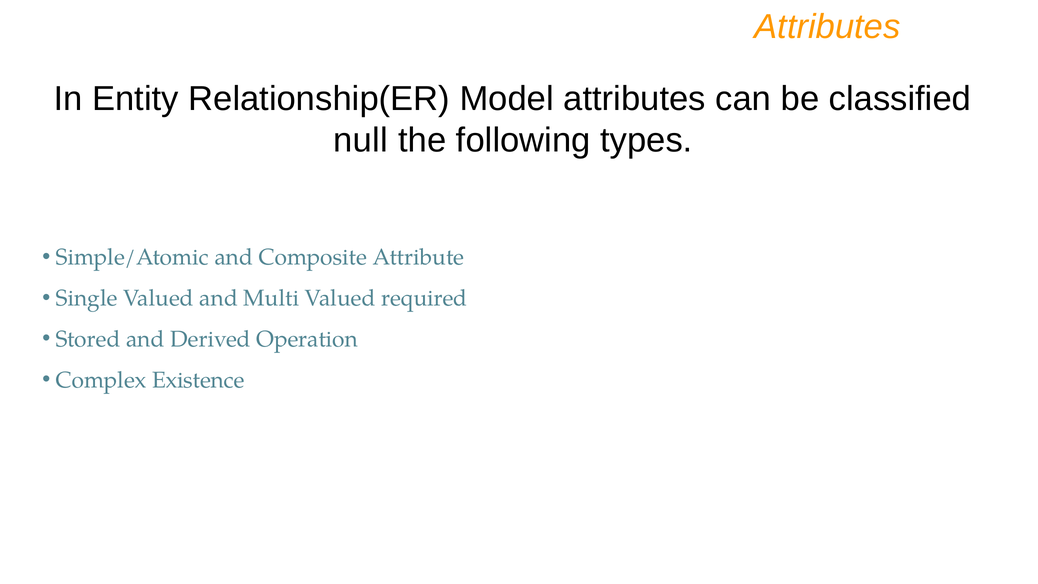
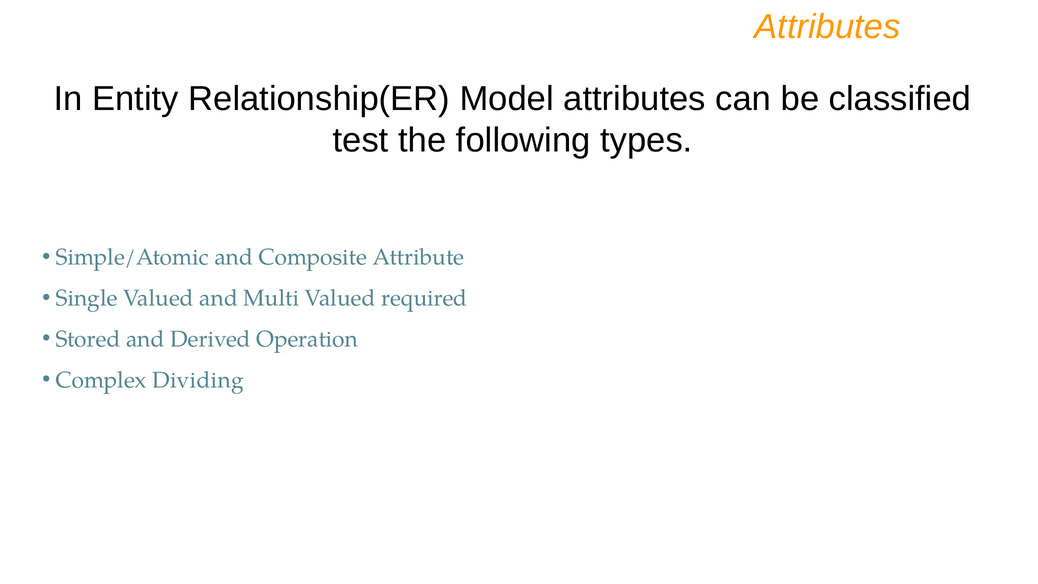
null: null -> test (361, 140)
Existence: Existence -> Dividing (198, 380)
